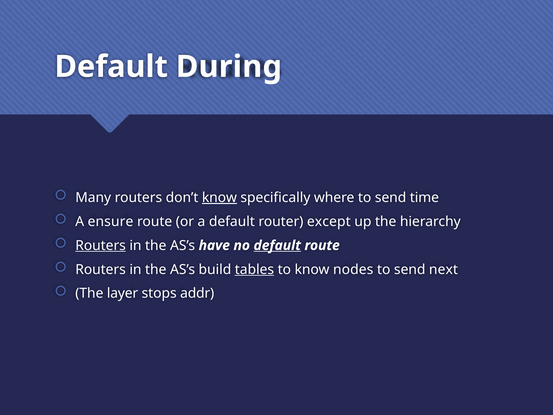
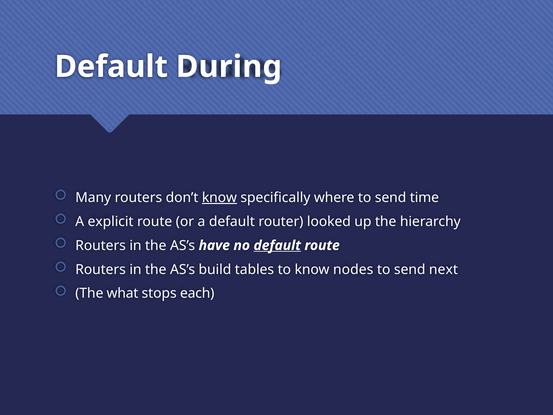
ensure: ensure -> explicit (111, 221)
except: except -> looked (329, 221)
Routers underline: present -> none (101, 245)
tables underline: present -> none (254, 269)
layer: layer -> what (123, 293)
addr: addr -> each (197, 293)
